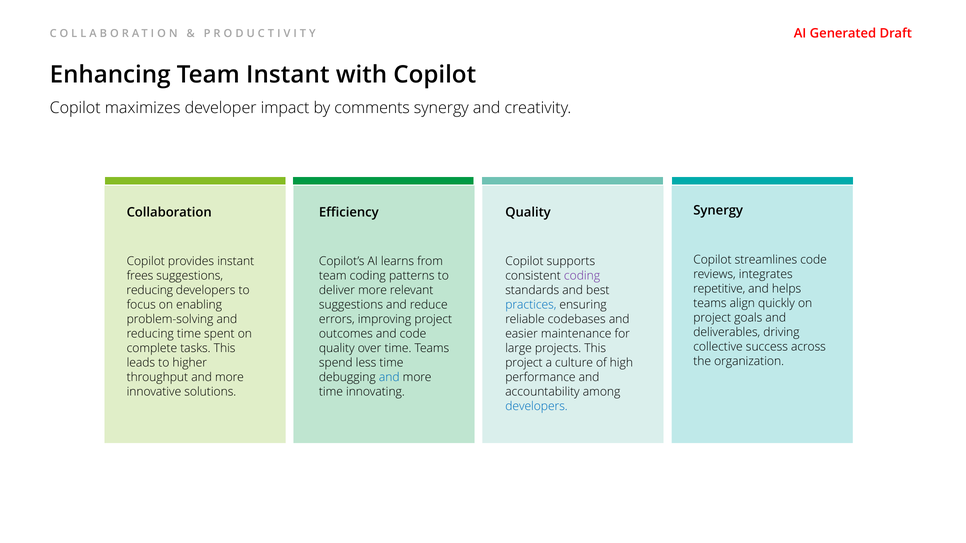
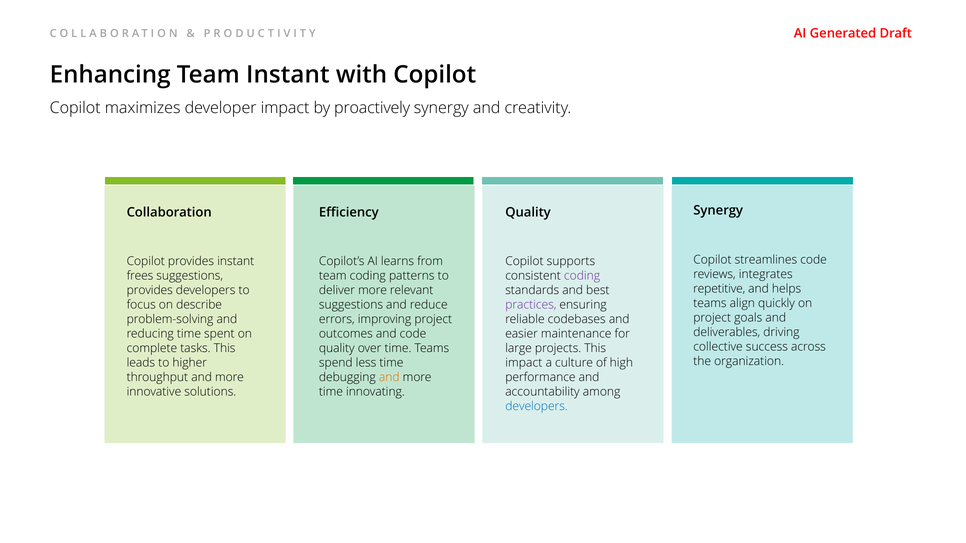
comments: comments -> proactively (372, 108)
reducing: reducing -> provides (150, 291)
enabling: enabling -> describe (199, 305)
practices colour: blue -> purple (531, 305)
project: project -> impact (524, 363)
and colour: blue -> orange (389, 378)
